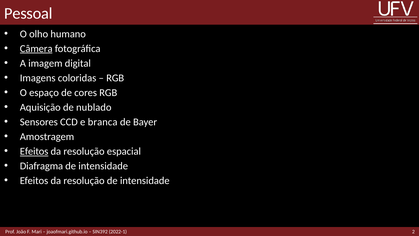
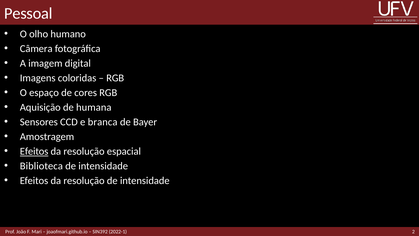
Câmera underline: present -> none (36, 49)
nublado: nublado -> humana (94, 107)
Diafragma: Diafragma -> Biblioteca (41, 166)
